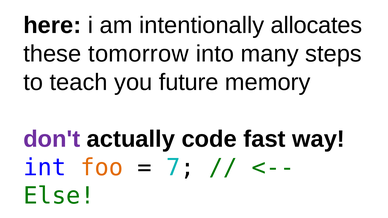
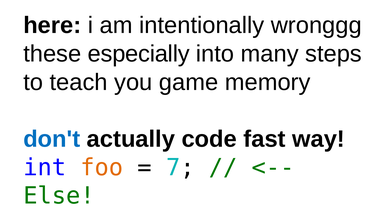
allocates: allocates -> wronggg (316, 25)
tomorrow: tomorrow -> especially (139, 54)
future: future -> game (189, 82)
don't colour: purple -> blue (52, 139)
